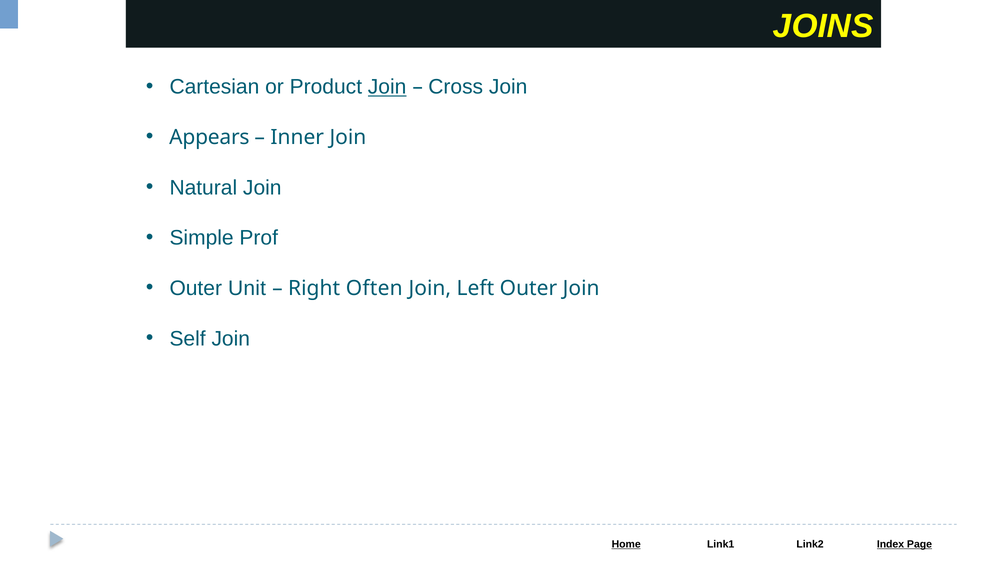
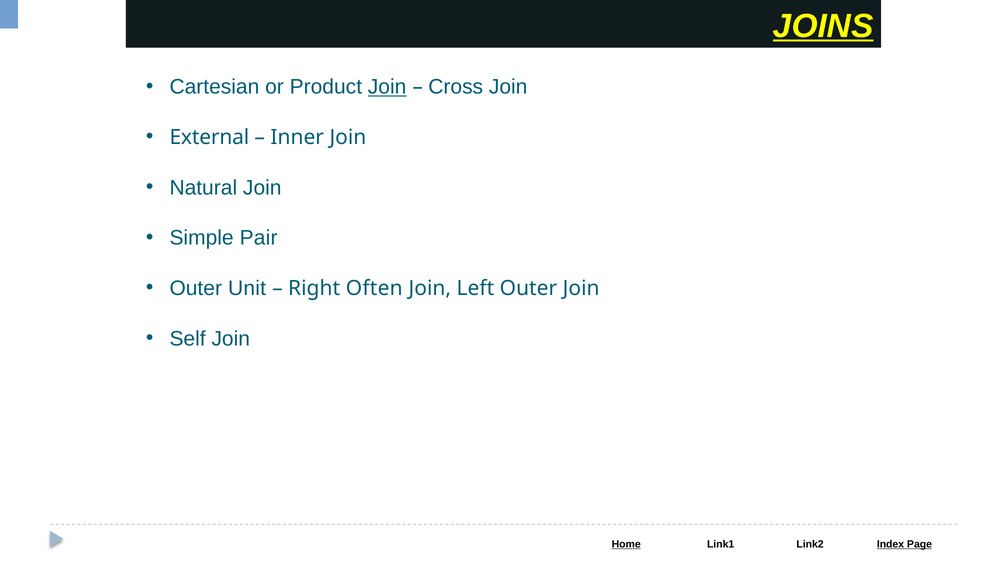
JOINS underline: none -> present (823, 26)
Appears: Appears -> External (209, 137)
Prof: Prof -> Pair (259, 238)
